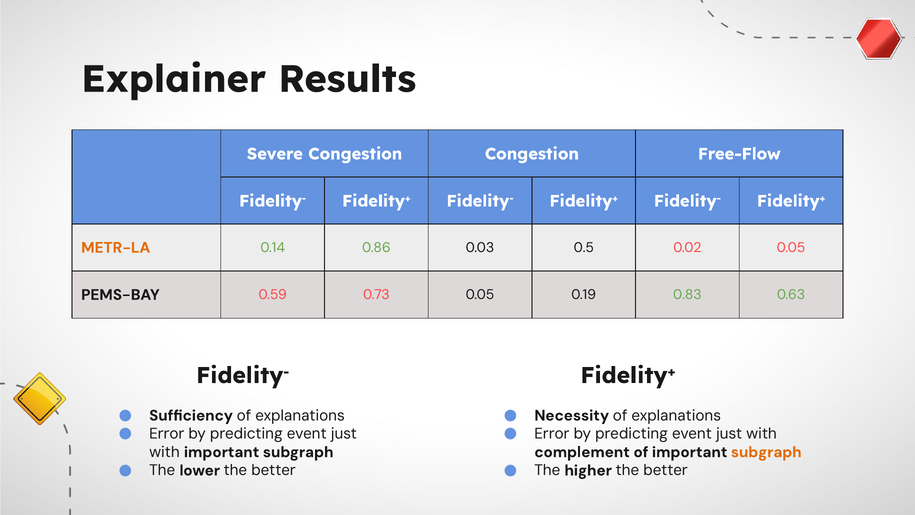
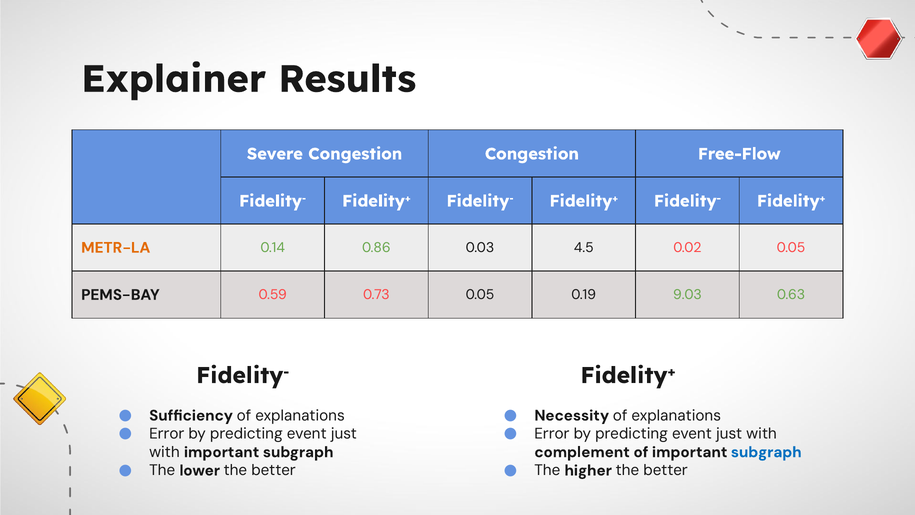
0.5: 0.5 -> 4.5 (584, 247)
0.83: 0.83 -> 9.03 (687, 295)
subgraph colour: orange -> blue (766, 452)
